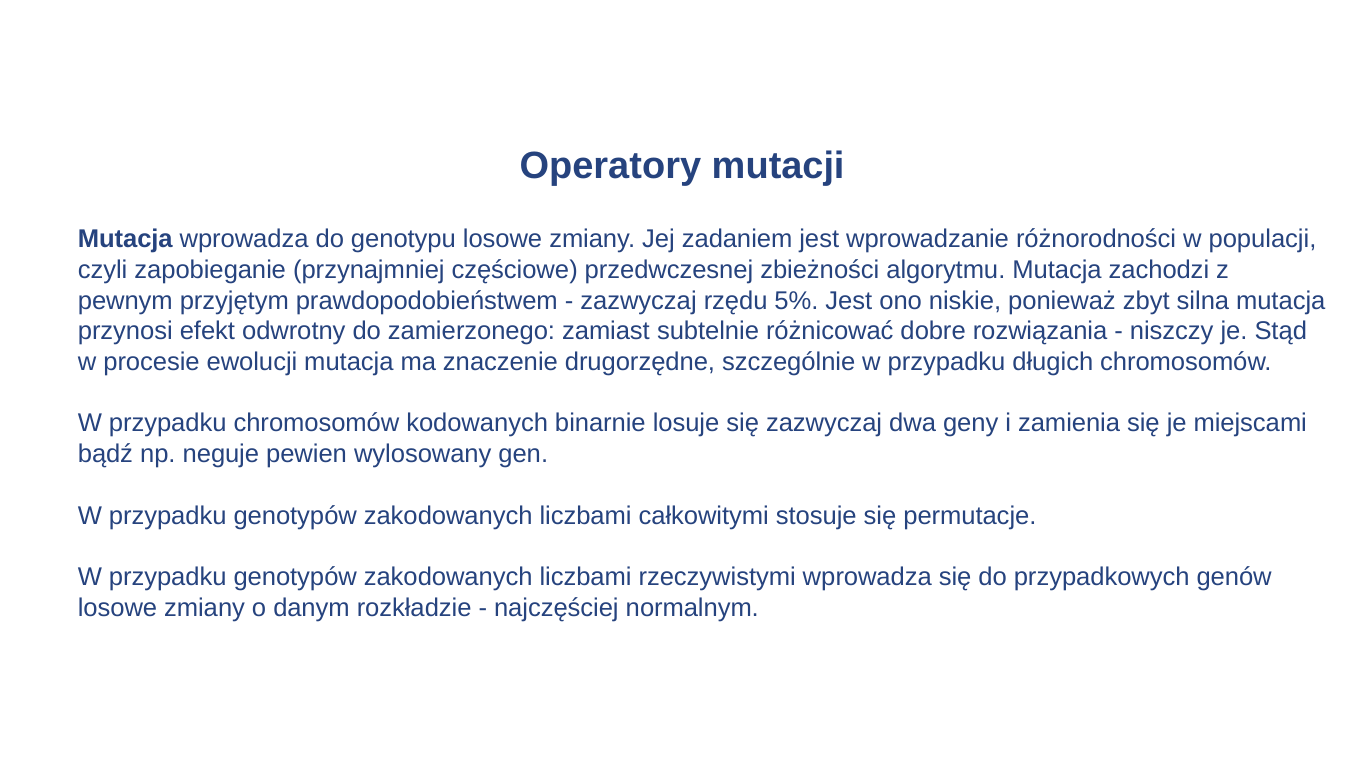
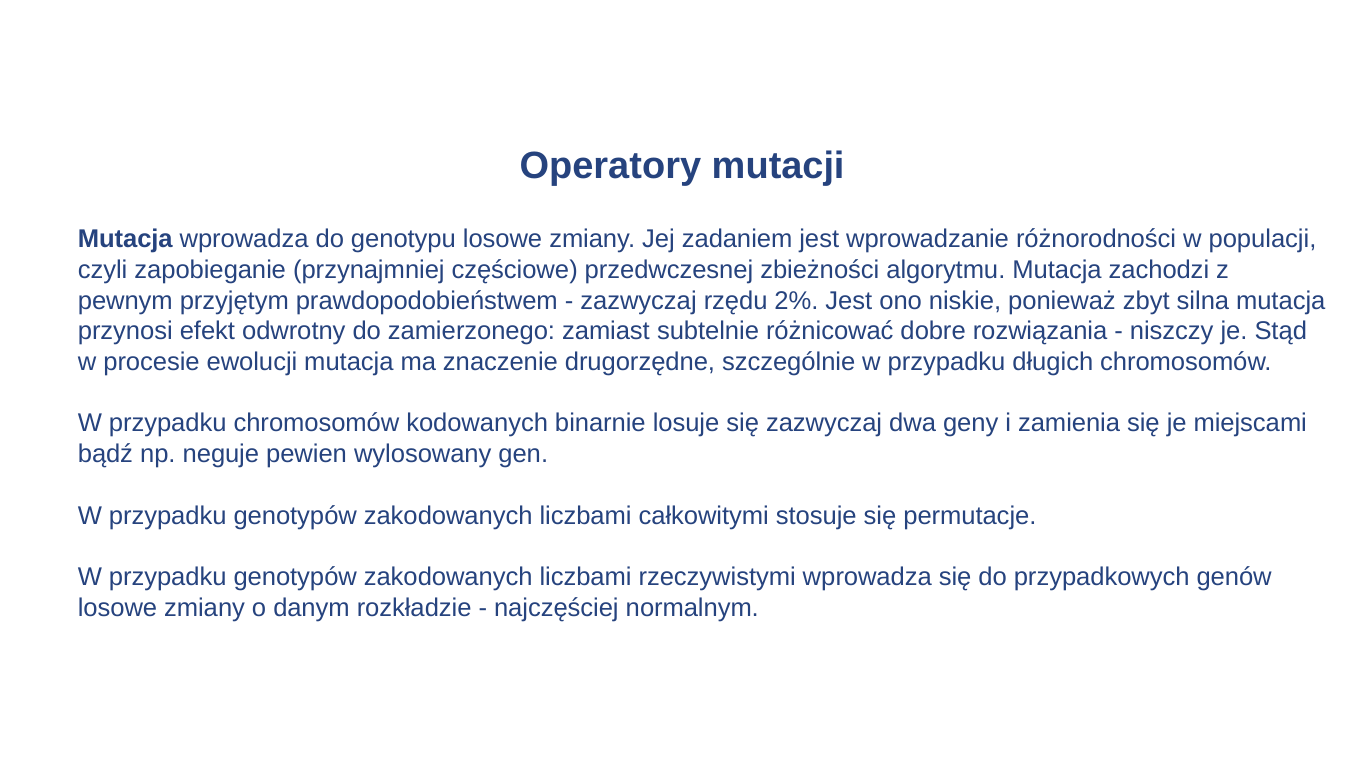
5%: 5% -> 2% (796, 300)
